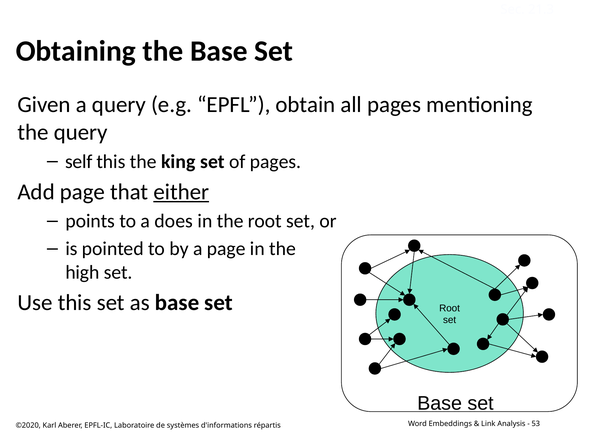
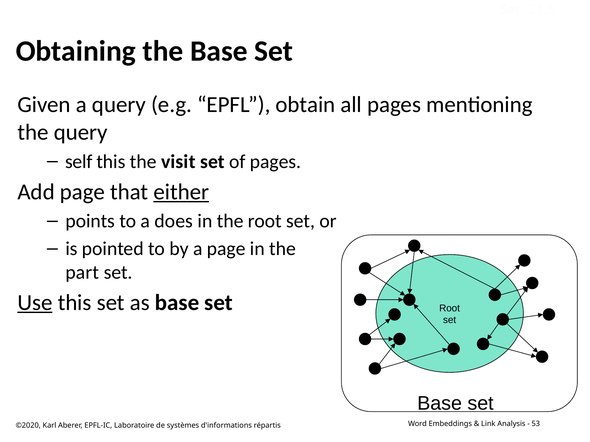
king: king -> visit (178, 162)
high: high -> part (82, 273)
Use underline: none -> present (35, 303)
